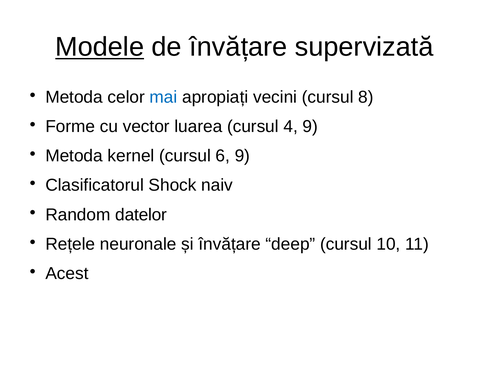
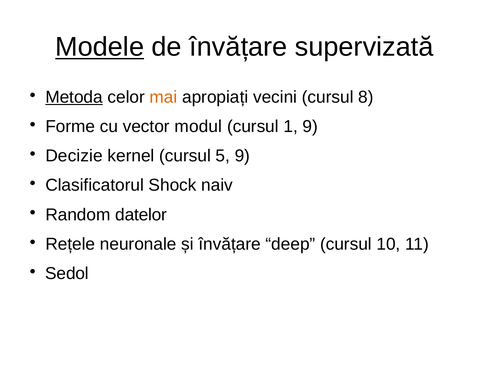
Metoda underline: none -> present (74, 97)
mai colour: blue -> orange (164, 97)
luarea: luarea -> modul (198, 127)
4: 4 -> 1 (291, 127)
Metoda: Metoda -> Decizie (74, 156)
6: 6 -> 5 (223, 156)
Acest: Acest -> Sedol (67, 274)
